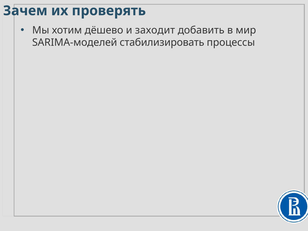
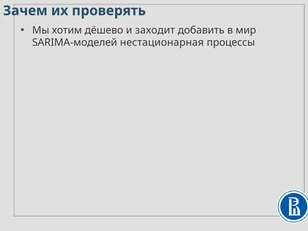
стабилизировать: стабилизировать -> нестационарная (162, 43)
